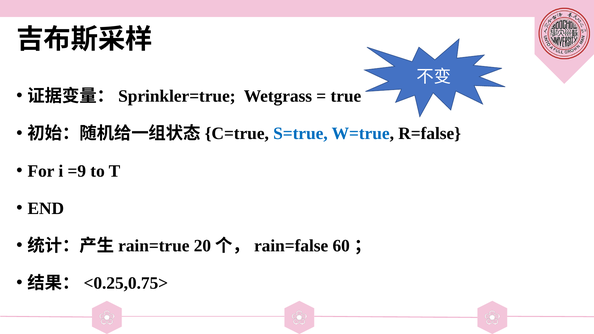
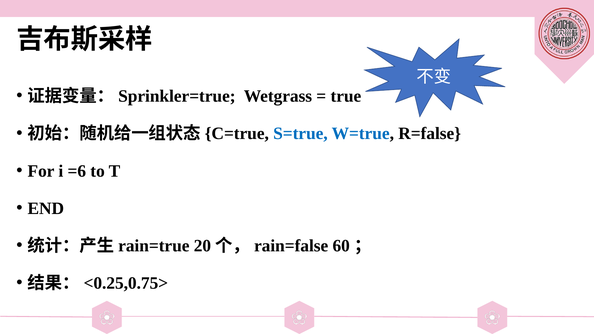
=9: =9 -> =6 (77, 171)
